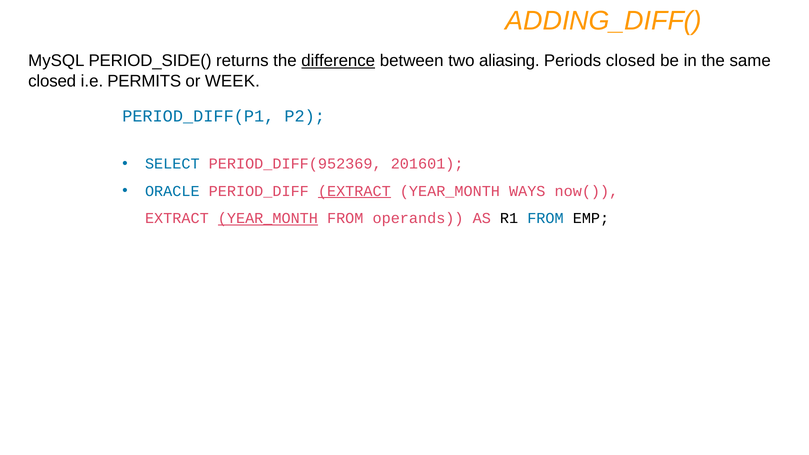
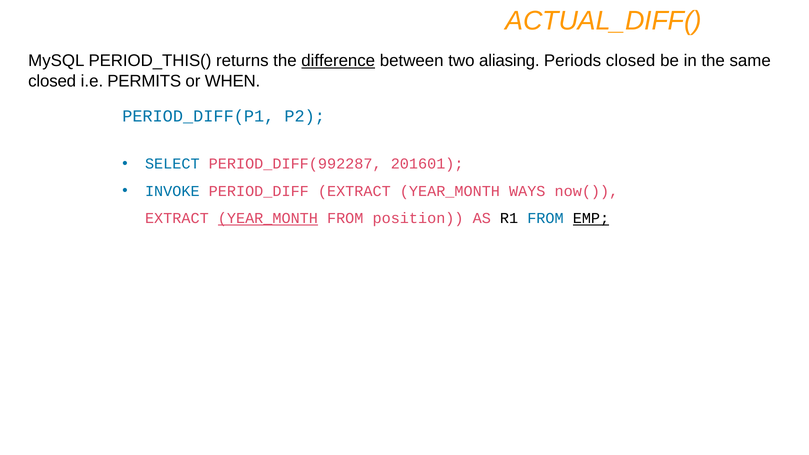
ADDING_DIFF(: ADDING_DIFF( -> ACTUAL_DIFF( (604, 21)
PERIOD_SIDE(: PERIOD_SIDE( -> PERIOD_THIS( (150, 61)
WEEK: WEEK -> WHEN (233, 81)
PERIOD_DIFF(952369: PERIOD_DIFF(952369 -> PERIOD_DIFF(992287 (295, 164)
ORACLE: ORACLE -> INVOKE (172, 191)
EXTRACT underline: present -> none (354, 191)
operands: operands -> position (418, 218)
EMP underline: none -> present (591, 218)
